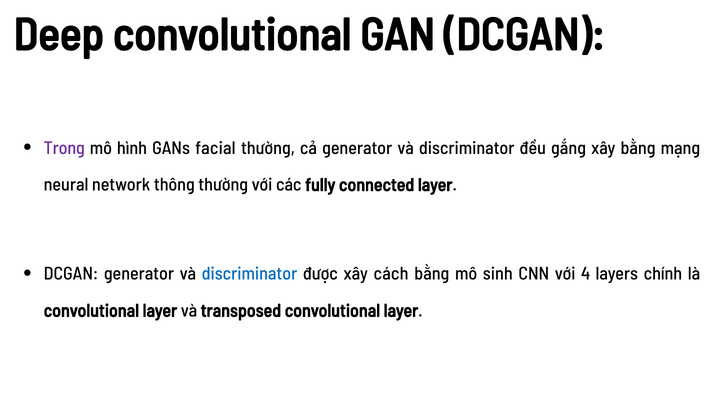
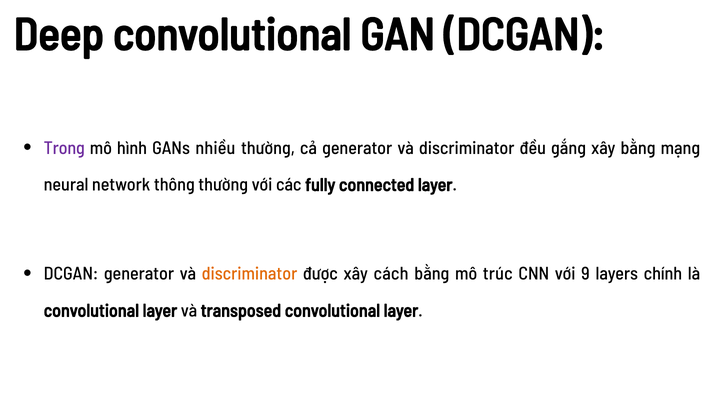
facial: facial -> nhiều (215, 148)
discriminator colour: blue -> orange (250, 274)
sinh: sinh -> trúc (498, 274)
4: 4 -> 9 (585, 274)
